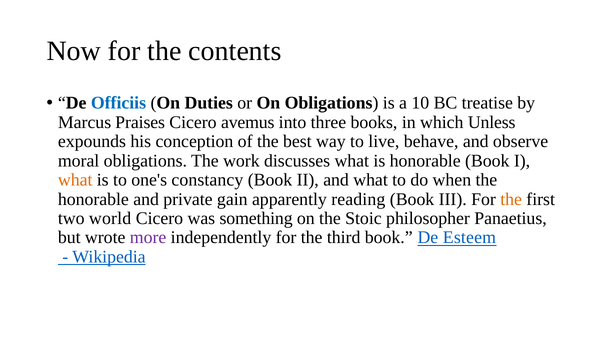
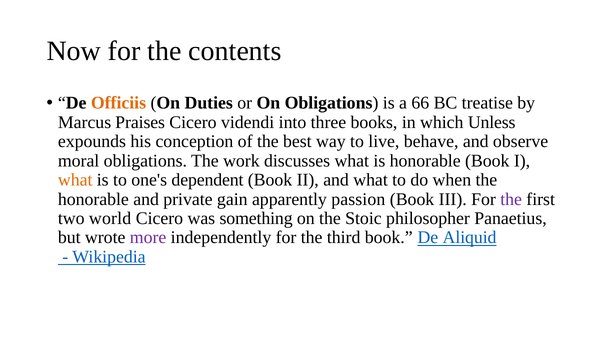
Officiis colour: blue -> orange (118, 103)
10: 10 -> 66 (420, 103)
avemus: avemus -> videndi (248, 122)
constancy: constancy -> dependent (208, 180)
reading: reading -> passion (358, 199)
the colour: orange -> purple (511, 199)
Esteem: Esteem -> Aliquid (470, 238)
